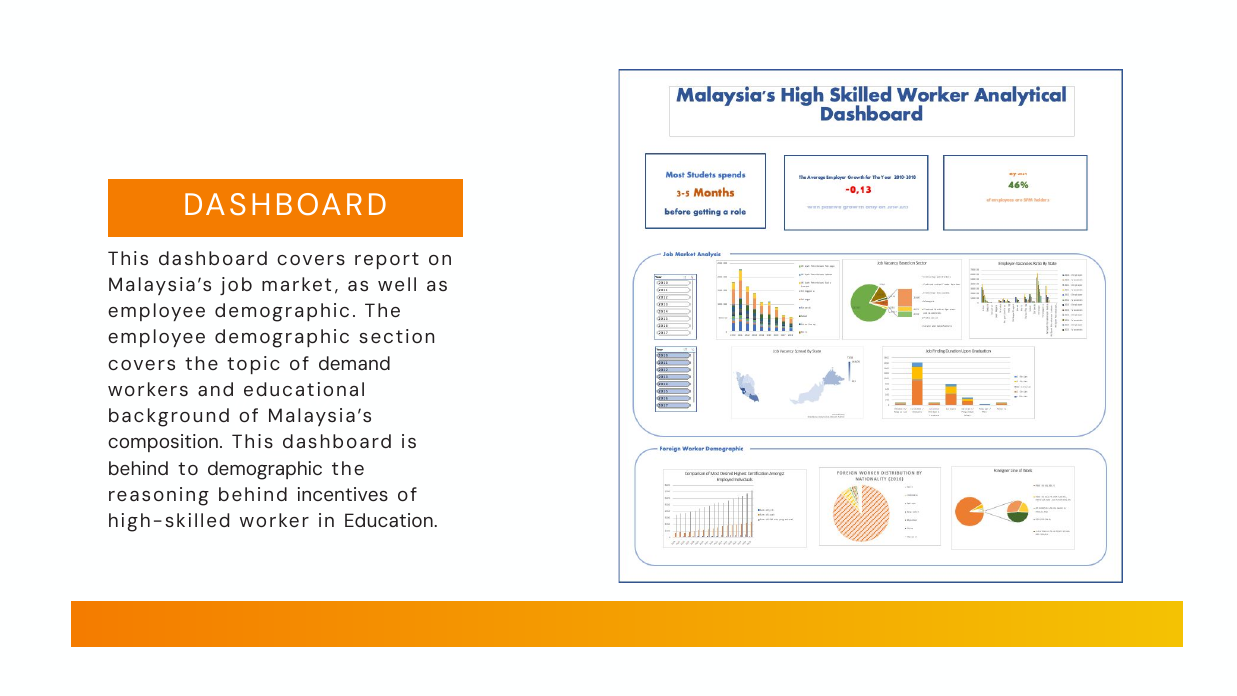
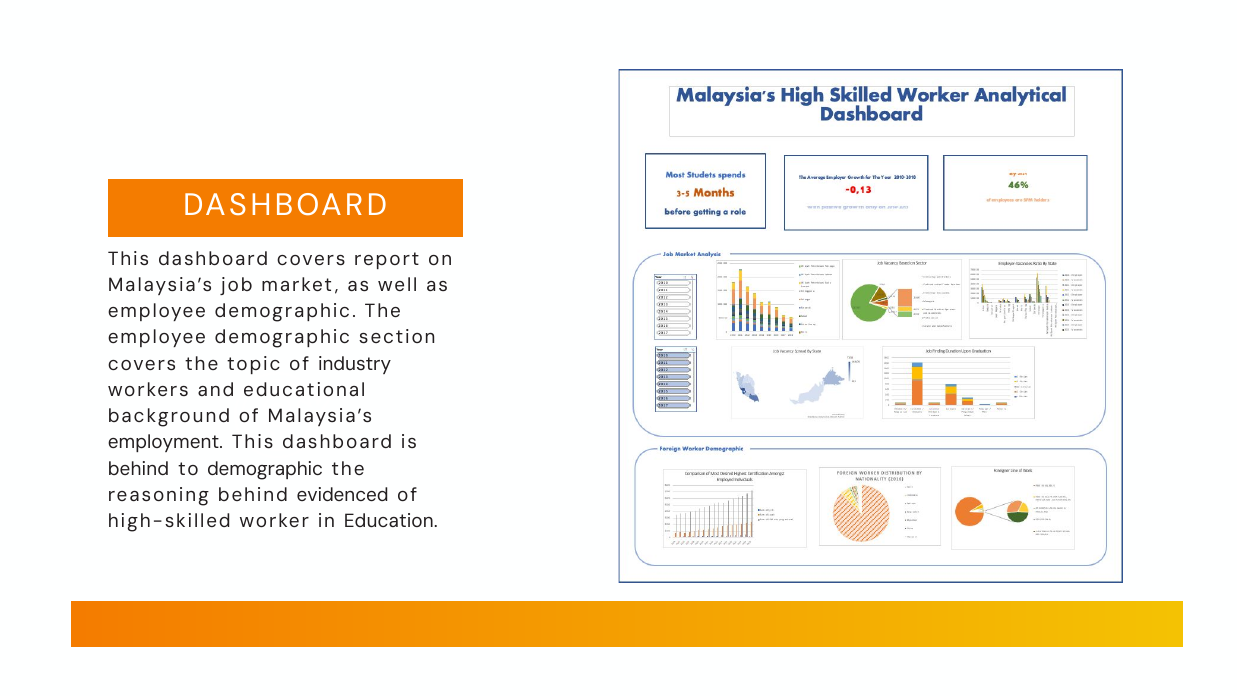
demand: demand -> industry (355, 364)
composition: composition -> employment (166, 442)
incentives: incentives -> evidenced (343, 495)
